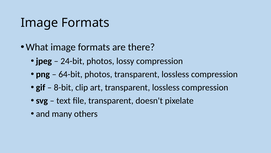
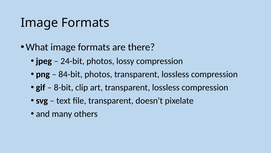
64-bit: 64-bit -> 84-bit (70, 74)
